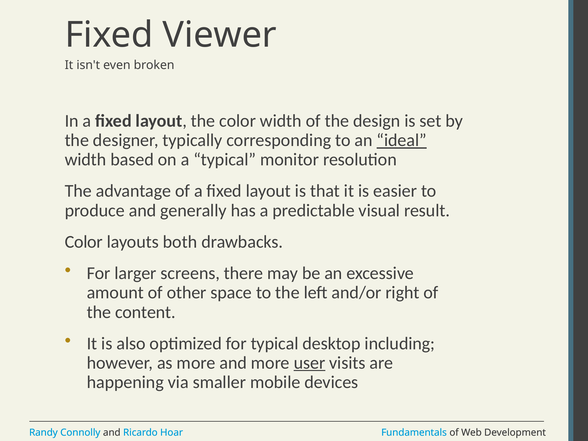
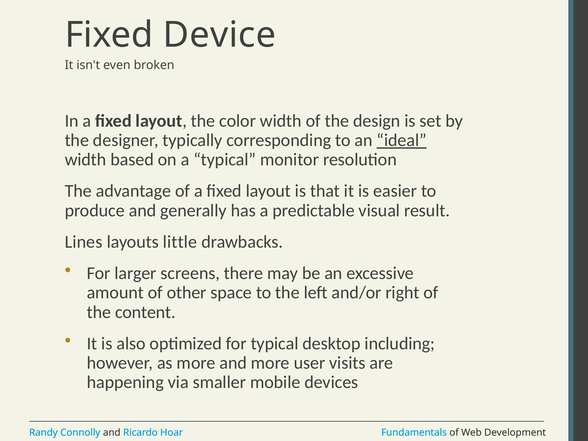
Viewer: Viewer -> Device (220, 35)
Color: Color -> Lines (84, 242)
both: both -> little (180, 242)
user underline: present -> none (309, 363)
